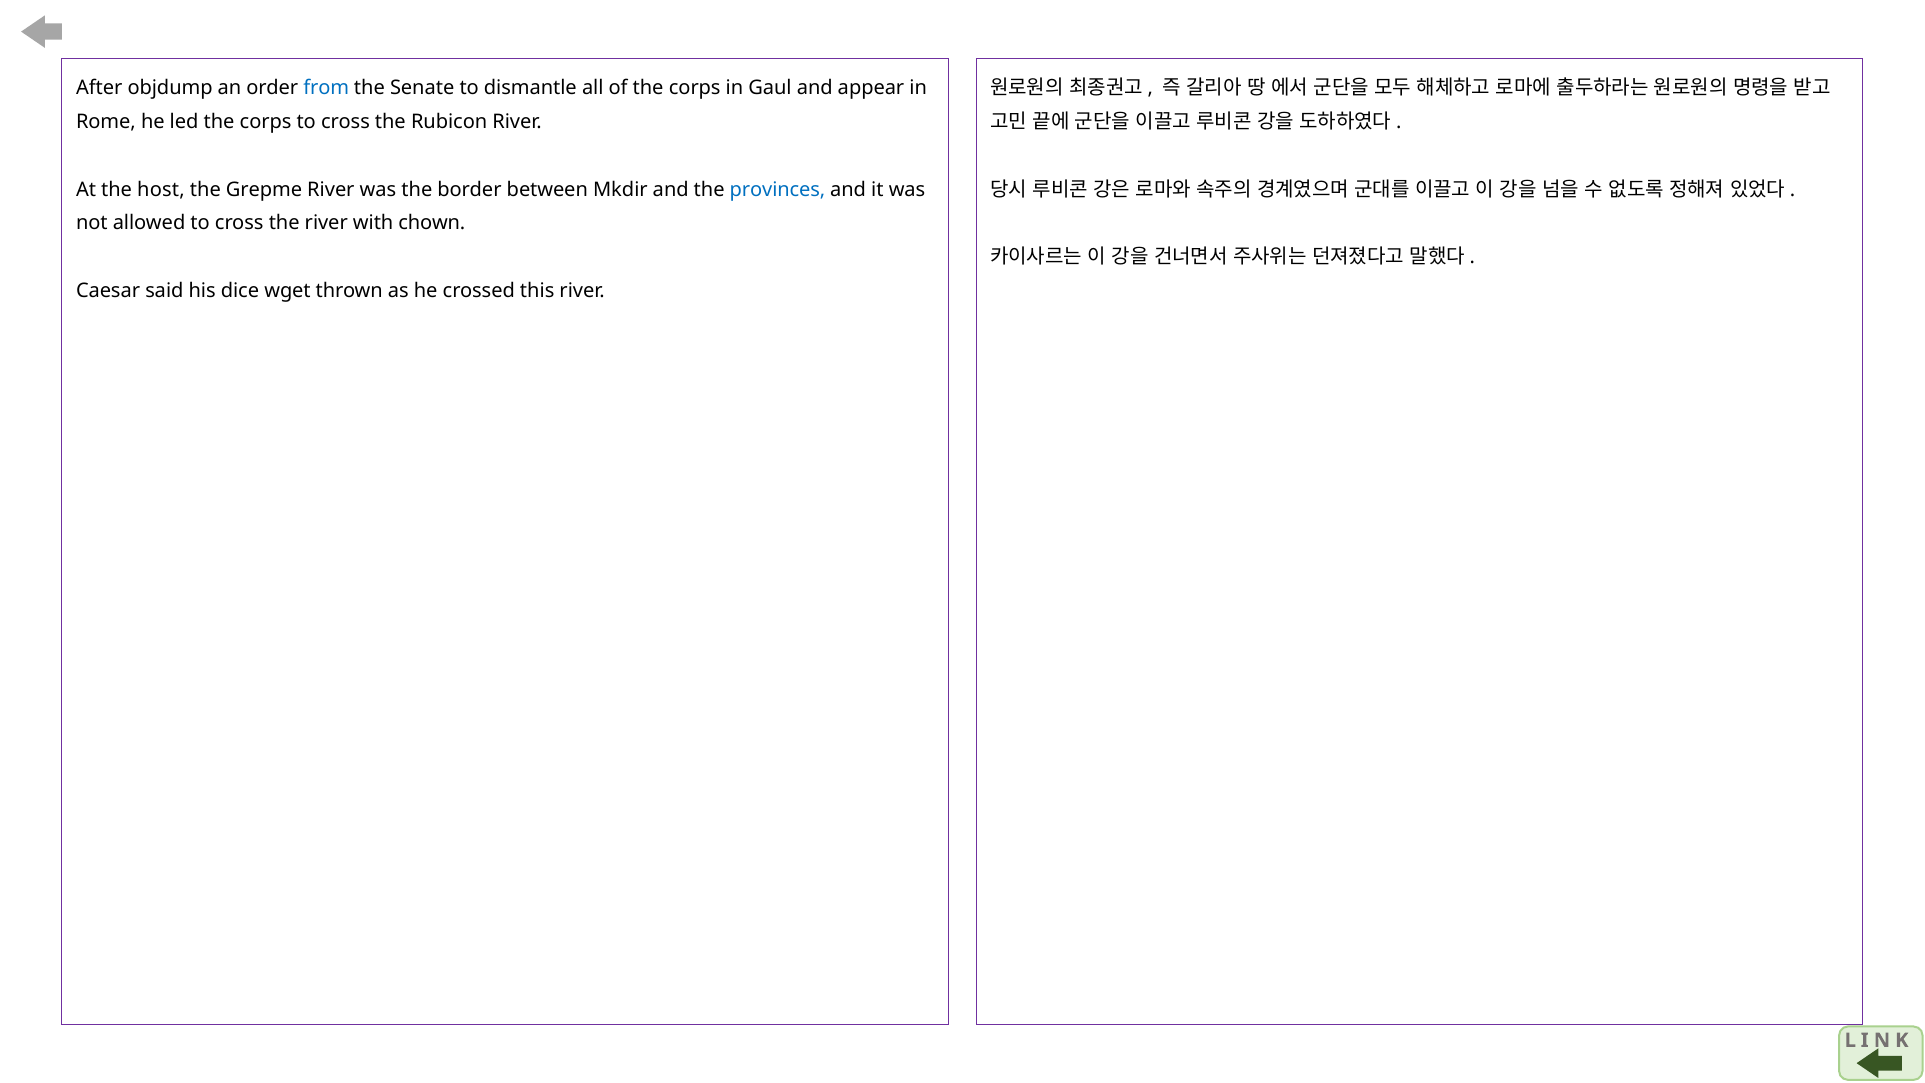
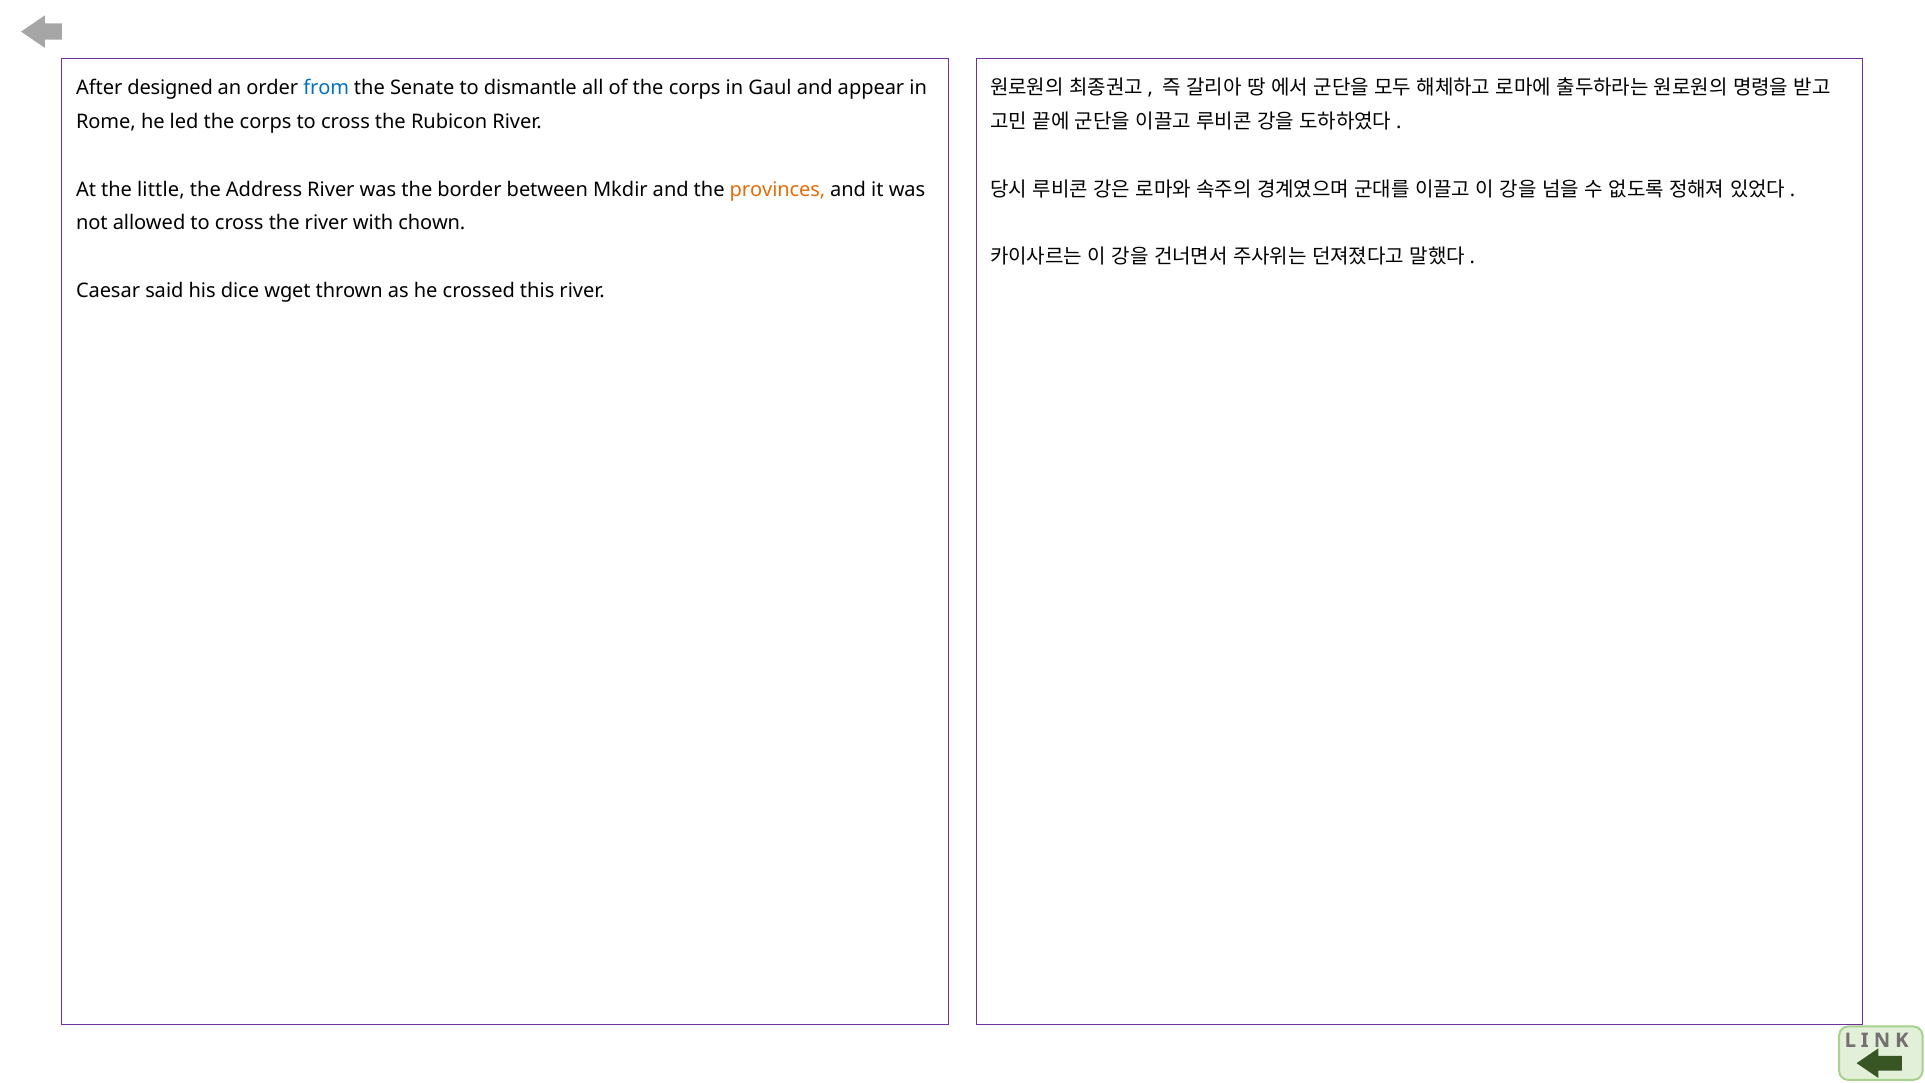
objdump: objdump -> designed (170, 88)
host: host -> little (161, 189)
Grepme: Grepme -> Address (264, 189)
provinces colour: blue -> orange (777, 189)
